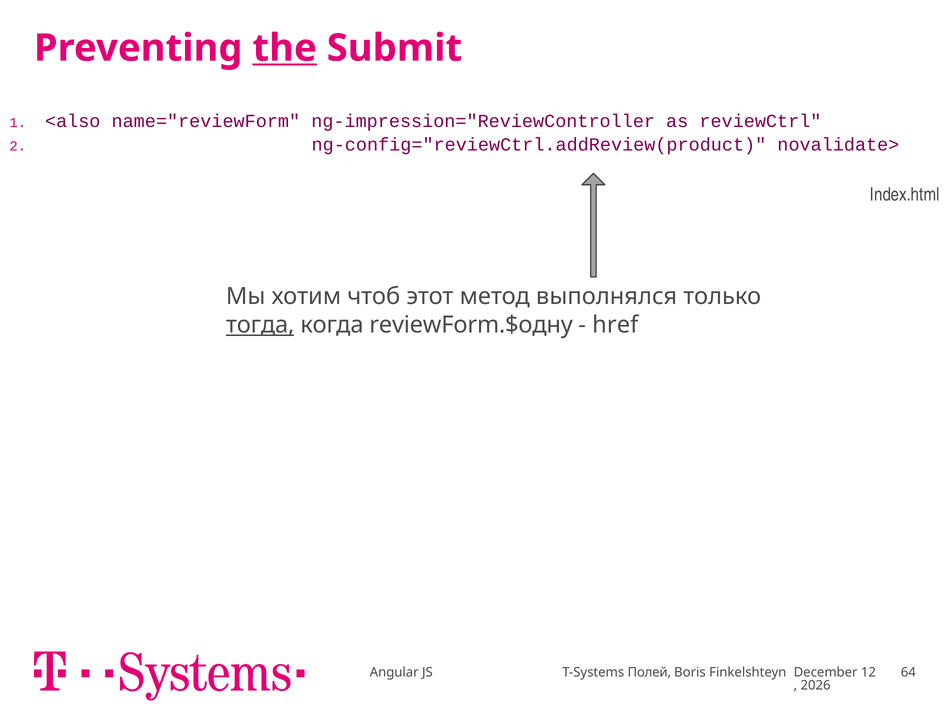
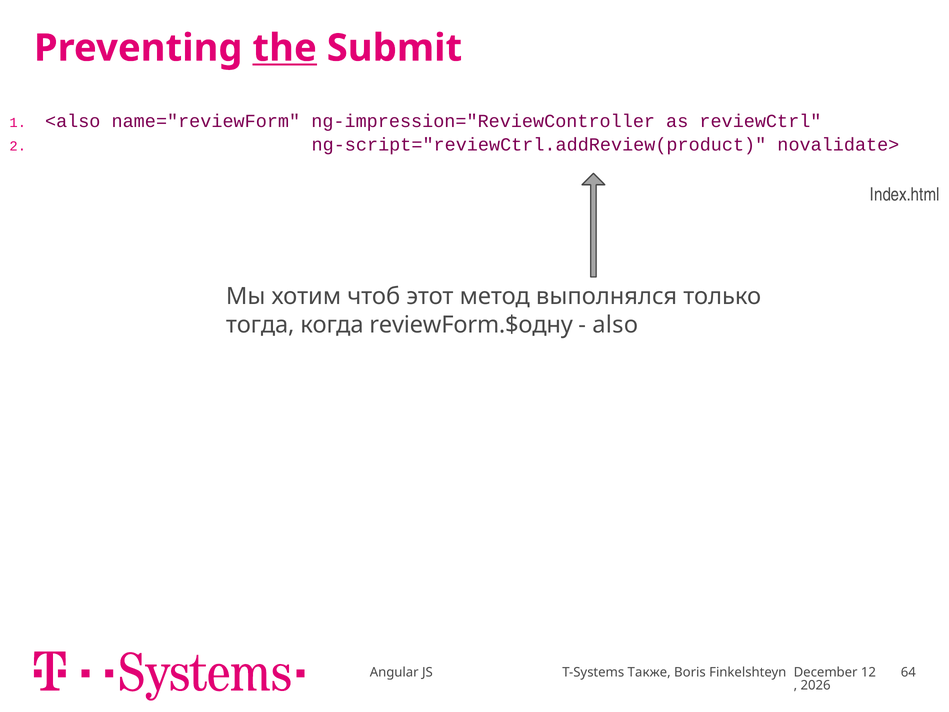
ng-config="reviewCtrl.addReview(product: ng-config="reviewCtrl.addReview(product -> ng-script="reviewCtrl.addReview(product (539, 144)
тогда underline: present -> none (260, 325)
href: href -> also (615, 325)
Полей: Полей -> Также (649, 672)
